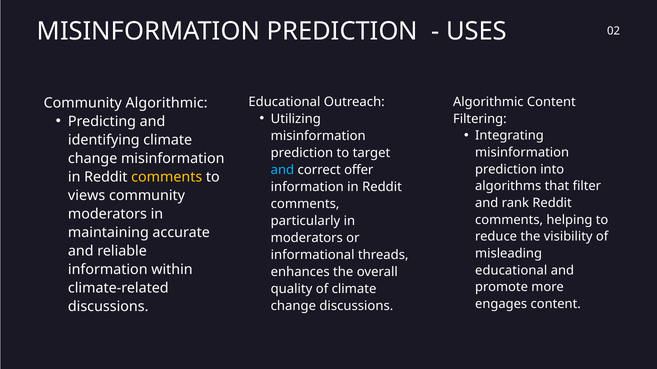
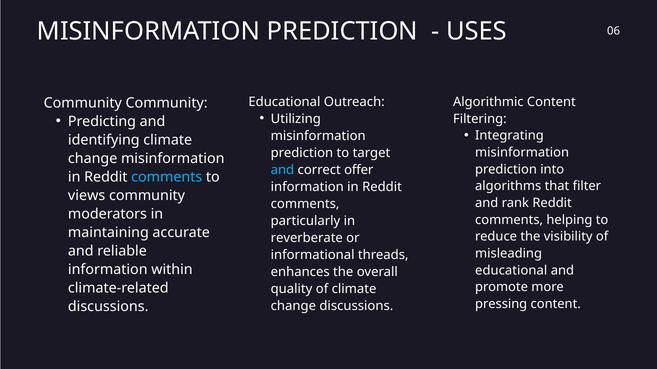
02: 02 -> 06 (614, 31)
Community Algorithmic: Algorithmic -> Community (167, 103)
comments colour: yellow -> light blue (167, 177)
moderators: moderators -> reverberate (307, 238)
engages: engages -> pressing (501, 304)
